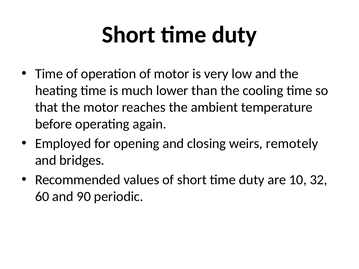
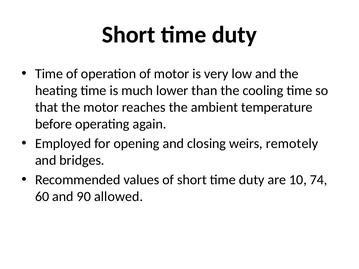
32: 32 -> 74 (319, 180)
periodic: periodic -> allowed (119, 197)
